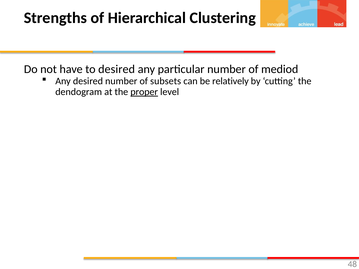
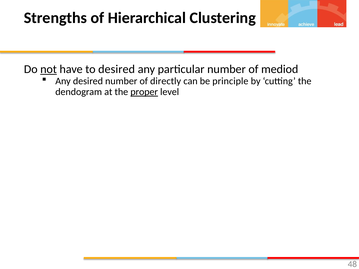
not underline: none -> present (49, 69)
subsets: subsets -> directly (166, 81)
relatively: relatively -> principle (230, 81)
